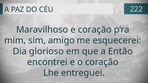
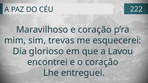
amigo: amigo -> trevas (61, 41)
Então: Então -> Lavou (120, 51)
